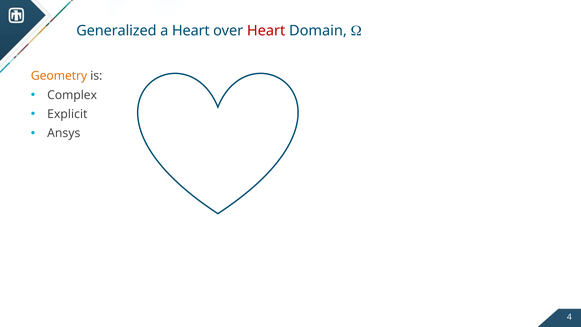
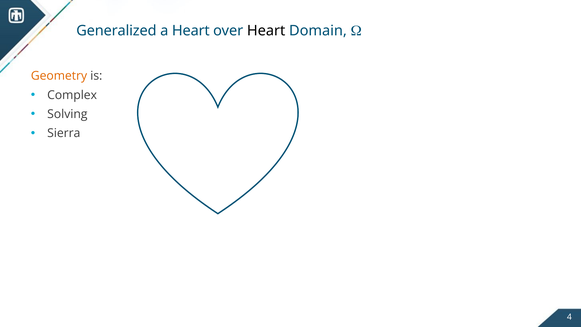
Heart colour: red -> black (266, 31)
Explicit: Explicit -> Solving (67, 114)
Ansys: Ansys -> Sierra (64, 133)
